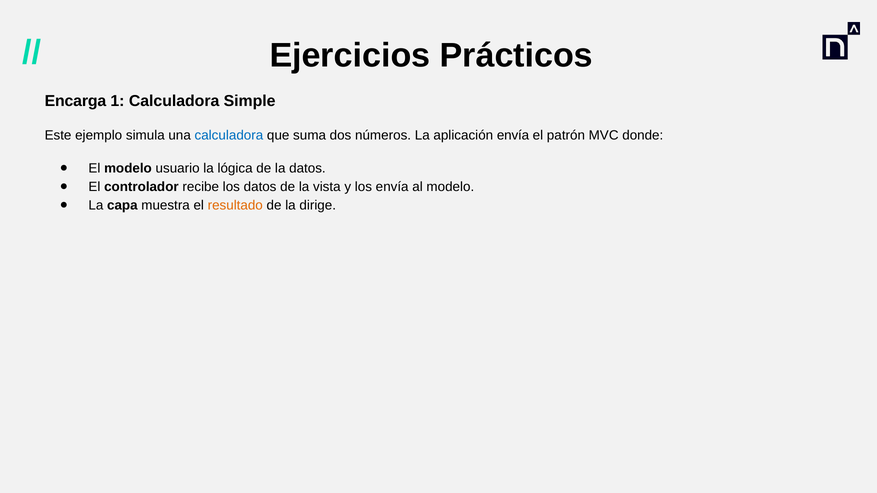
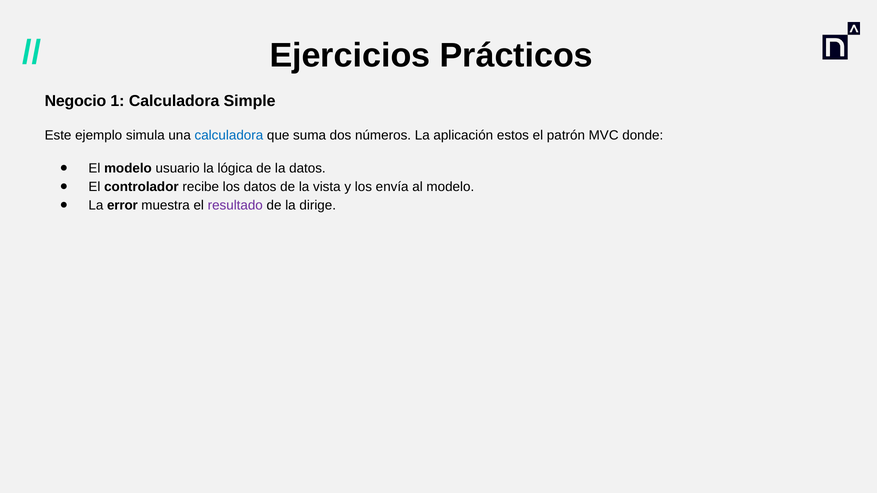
Encarga: Encarga -> Negocio (75, 101)
aplicación envía: envía -> estos (513, 135)
capa: capa -> error (122, 205)
resultado colour: orange -> purple (235, 205)
